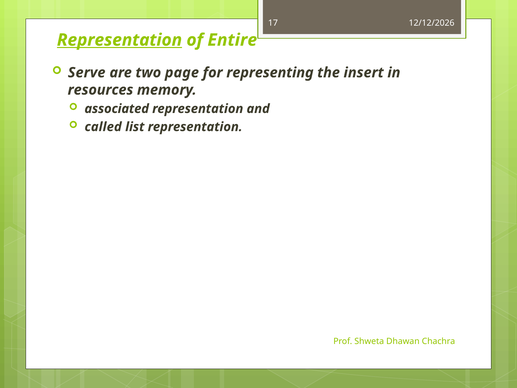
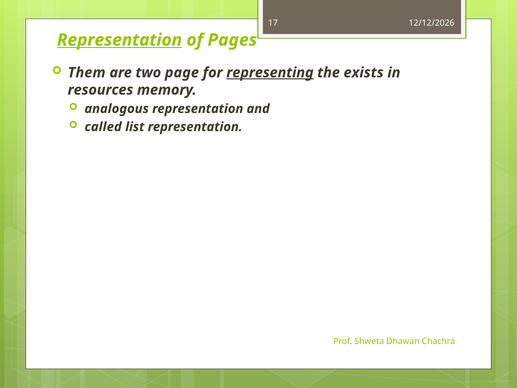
Entire: Entire -> Pages (232, 40)
Serve: Serve -> Them (87, 73)
representing underline: none -> present (270, 73)
insert: insert -> exists (364, 73)
associated: associated -> analogous (117, 109)
